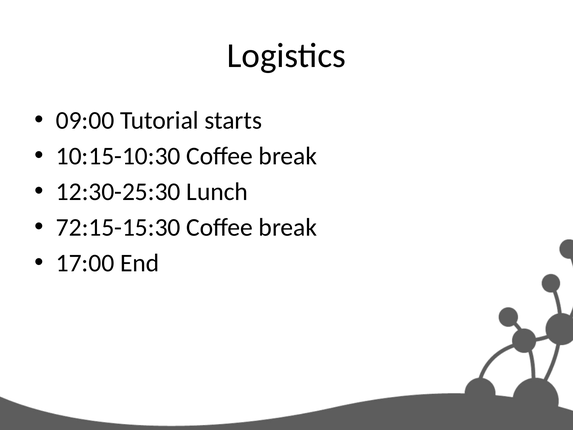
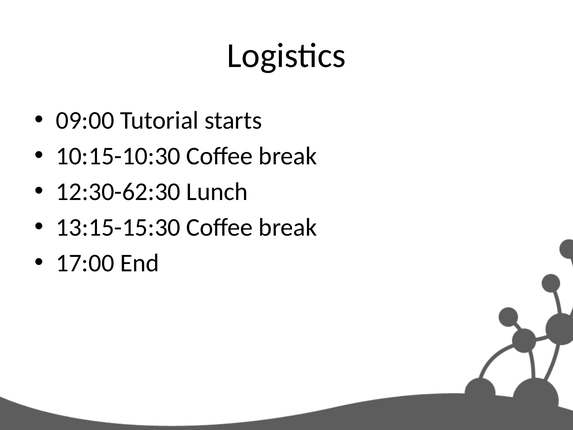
12:30-25:30: 12:30-25:30 -> 12:30-62:30 (118, 192)
72:15-15:30: 72:15-15:30 -> 13:15-15:30 (118, 227)
